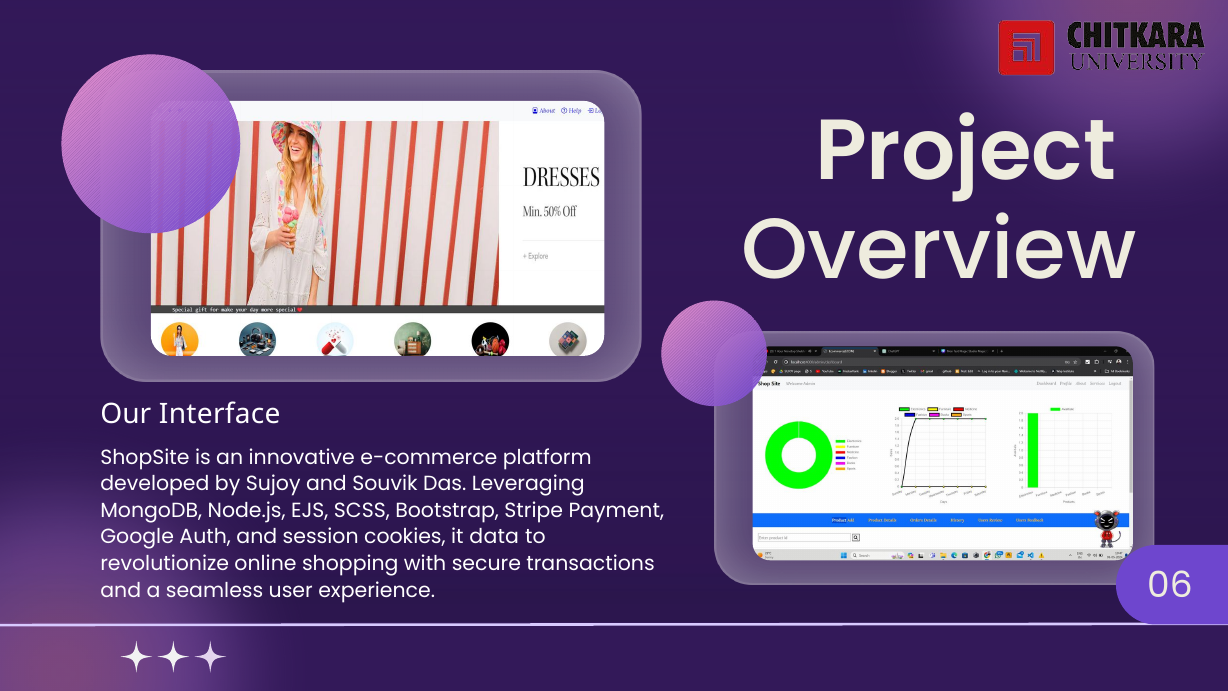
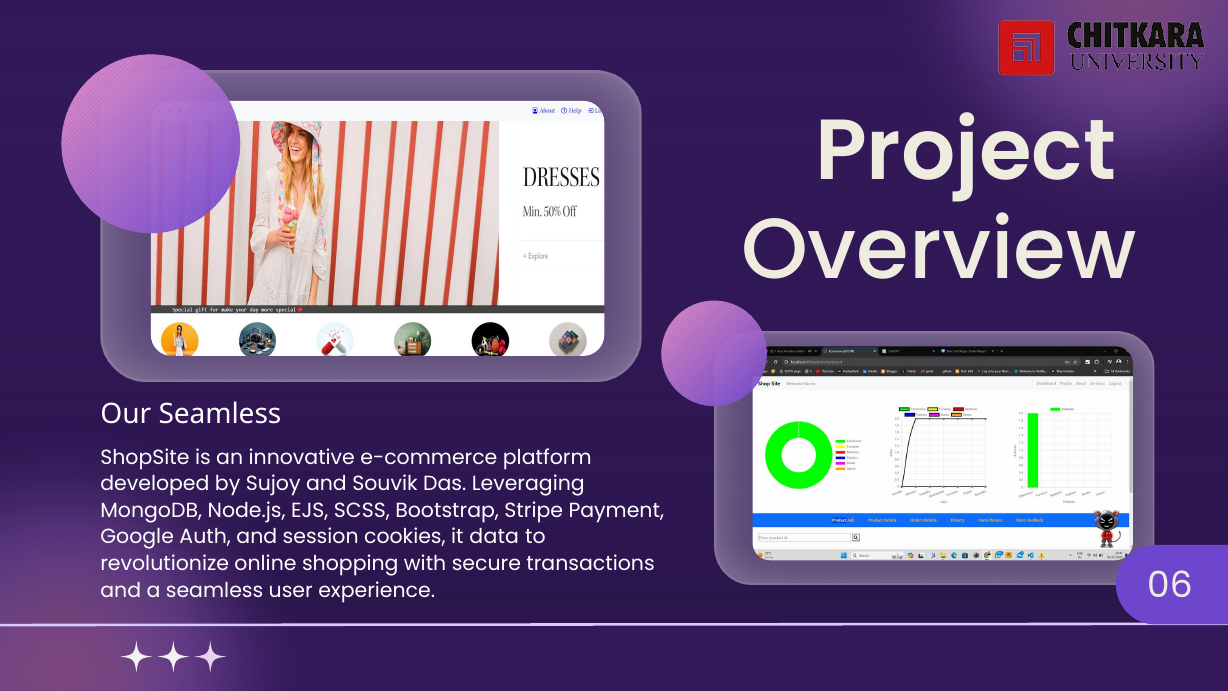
Our Interface: Interface -> Seamless (220, 414)
